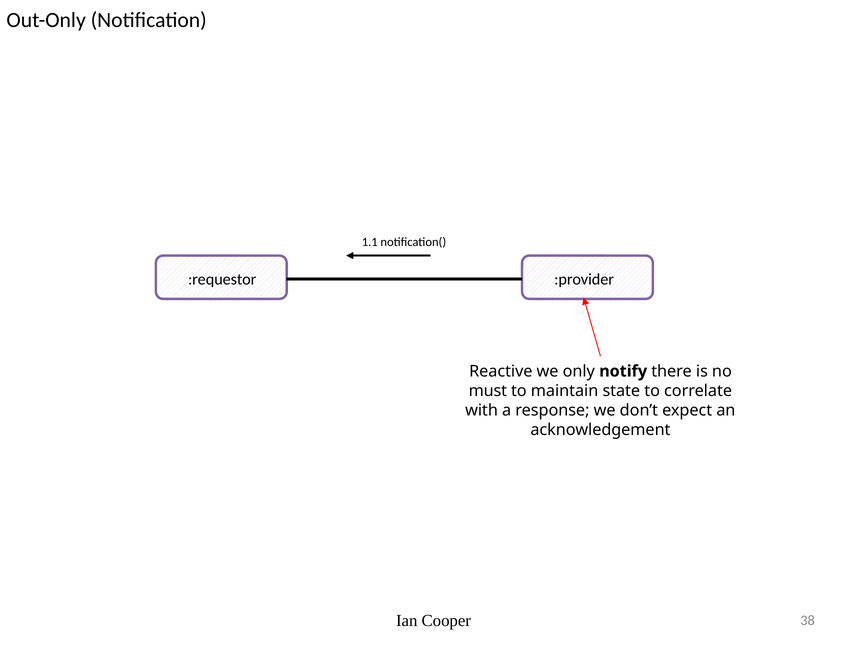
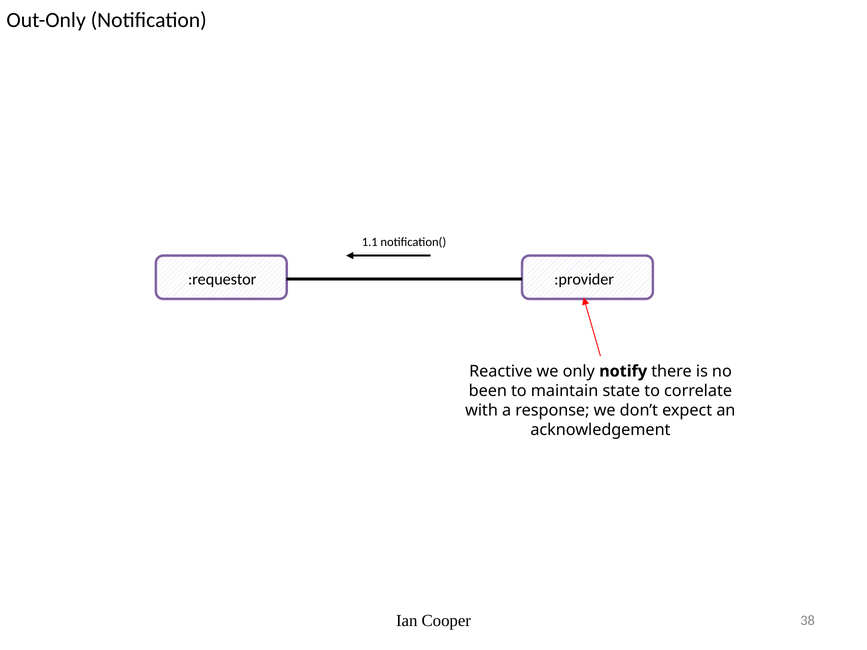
must: must -> been (488, 391)
